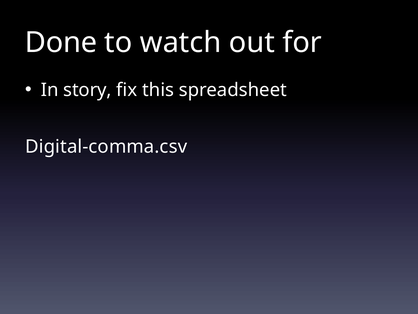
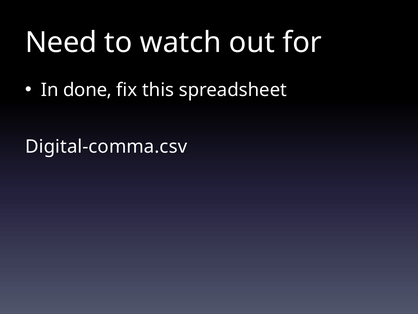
Done: Done -> Need (61, 42)
story: story -> done (88, 90)
